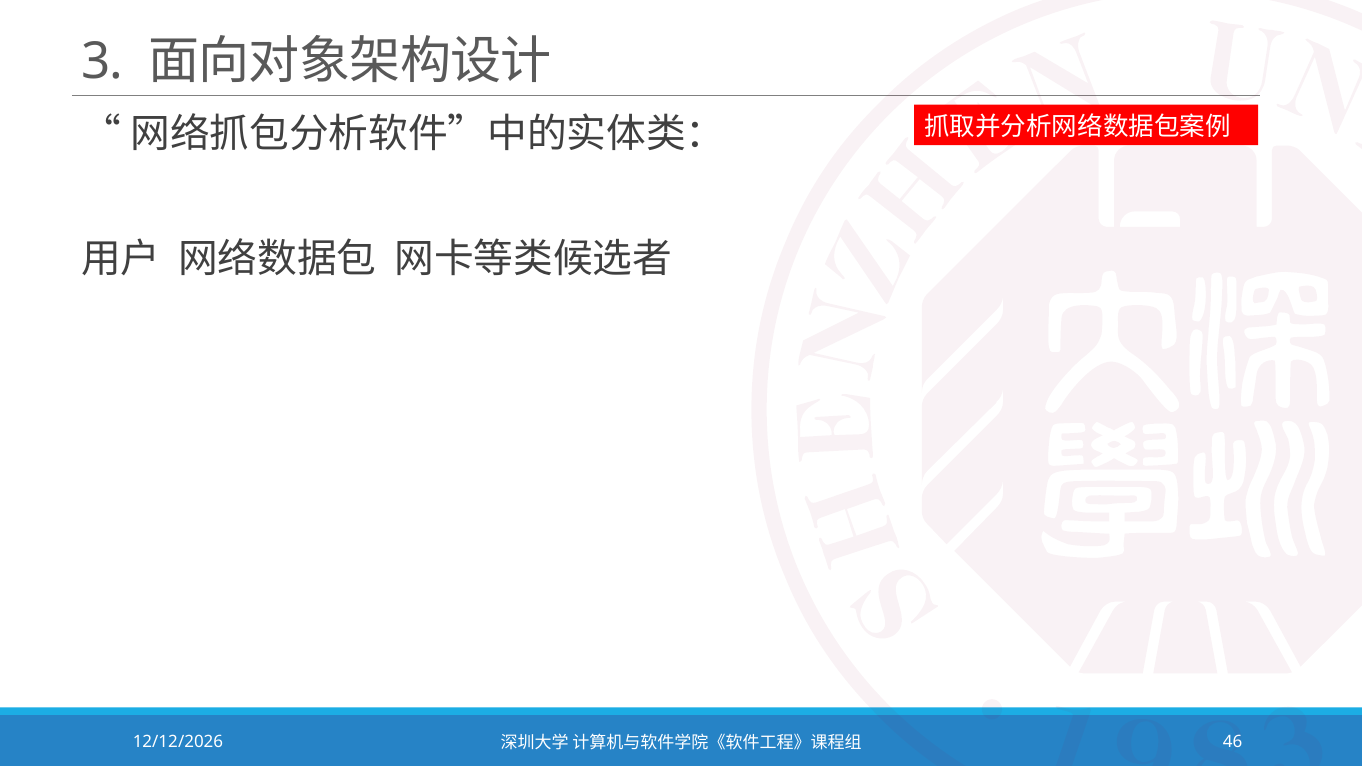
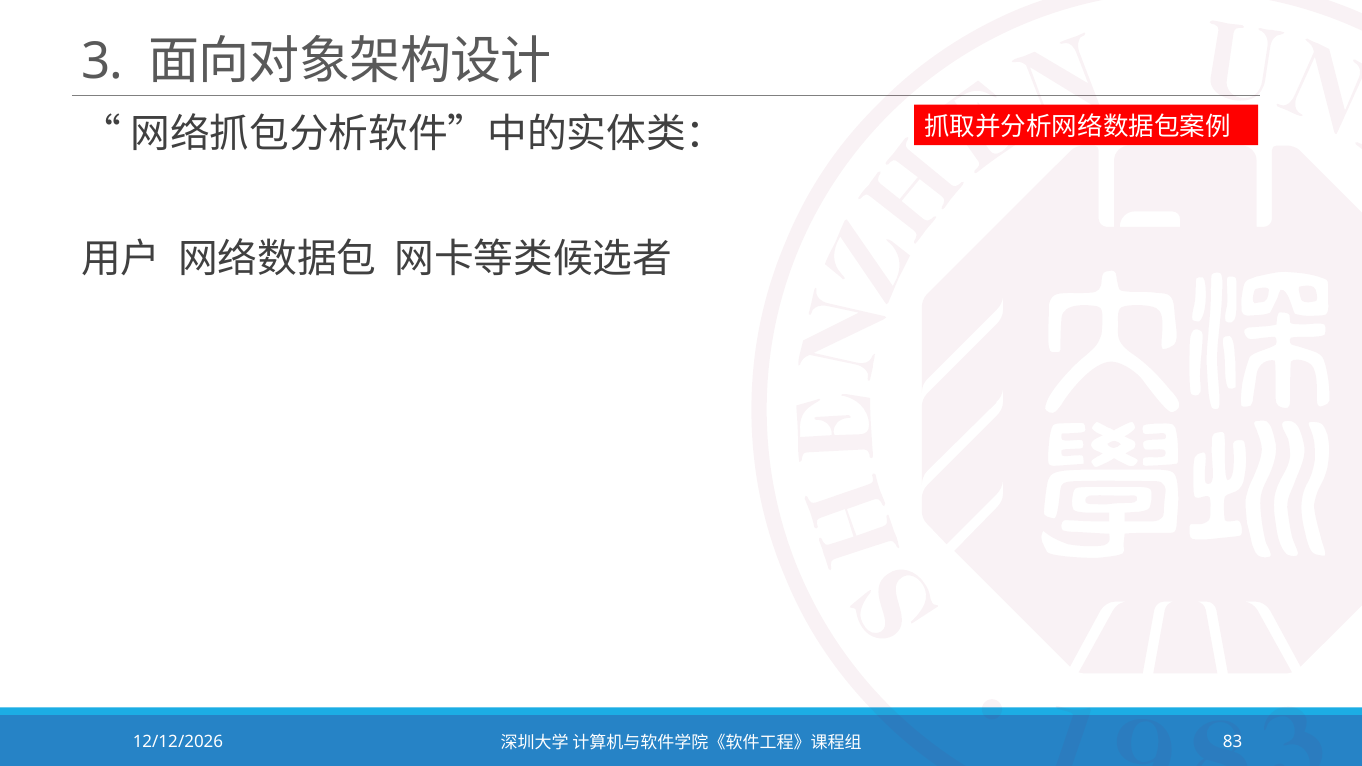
46: 46 -> 83 (1233, 742)
